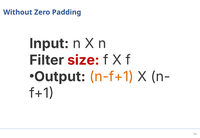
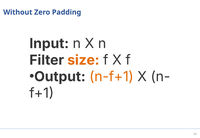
size colour: red -> orange (83, 60)
